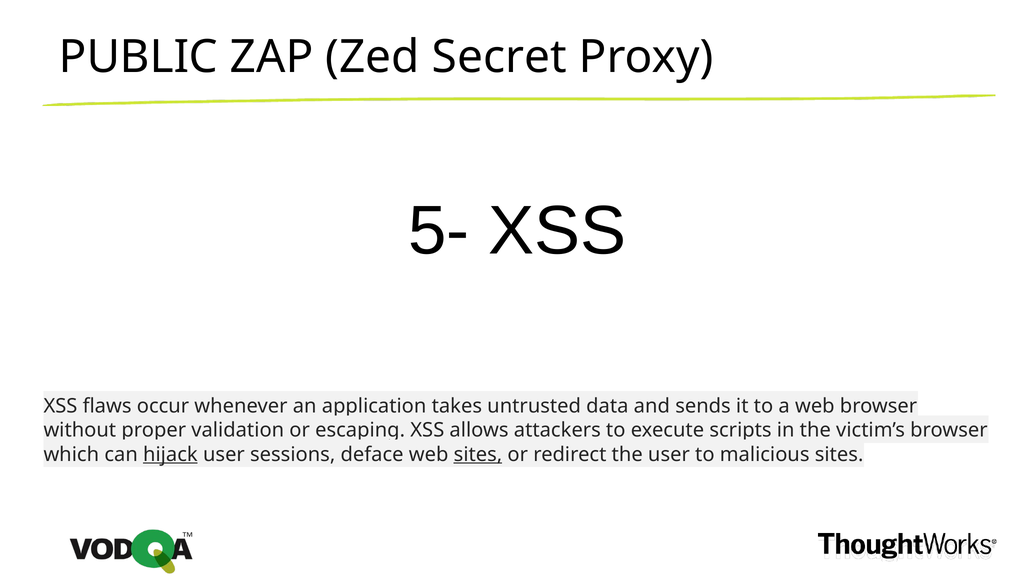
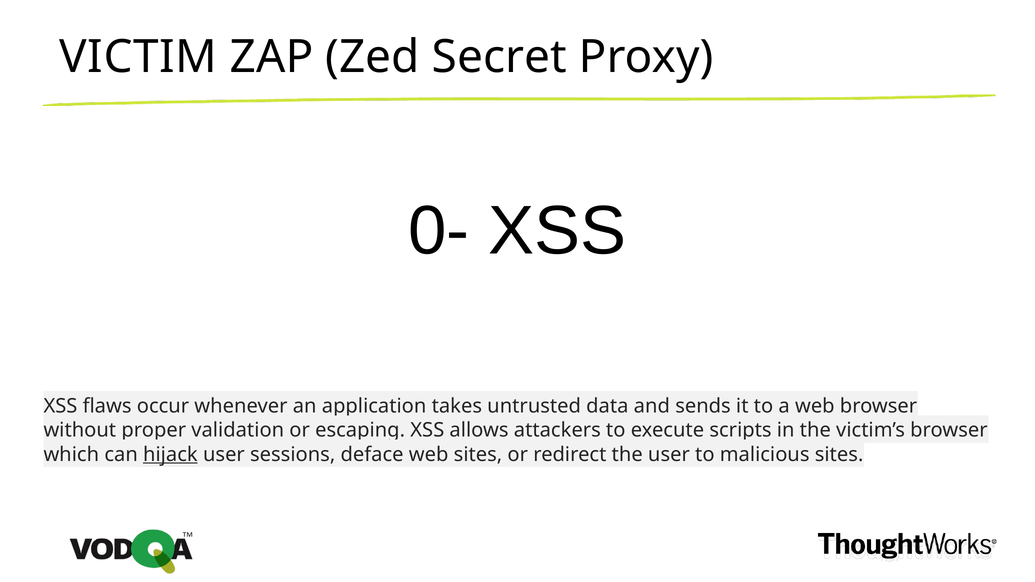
PUBLIC: PUBLIC -> VICTIM (138, 57)
5-: 5- -> 0- (439, 231)
sites underline: present -> none (478, 455)
